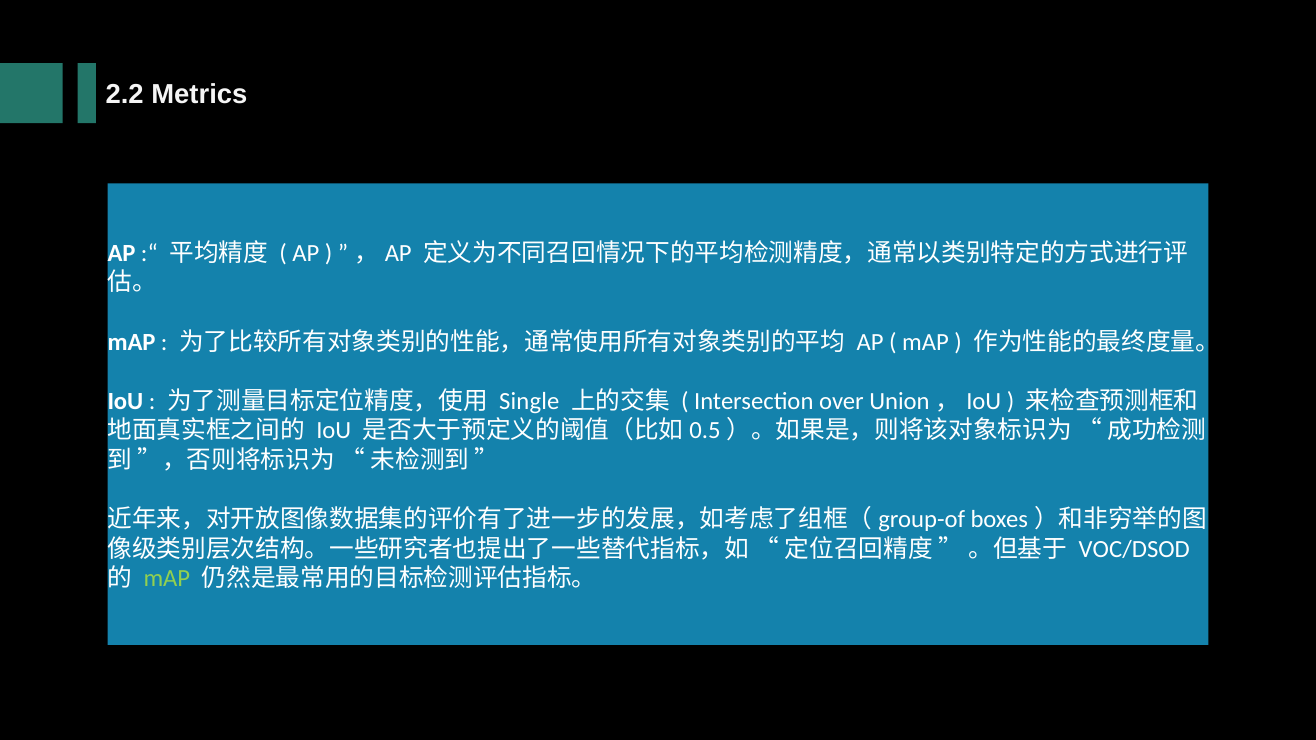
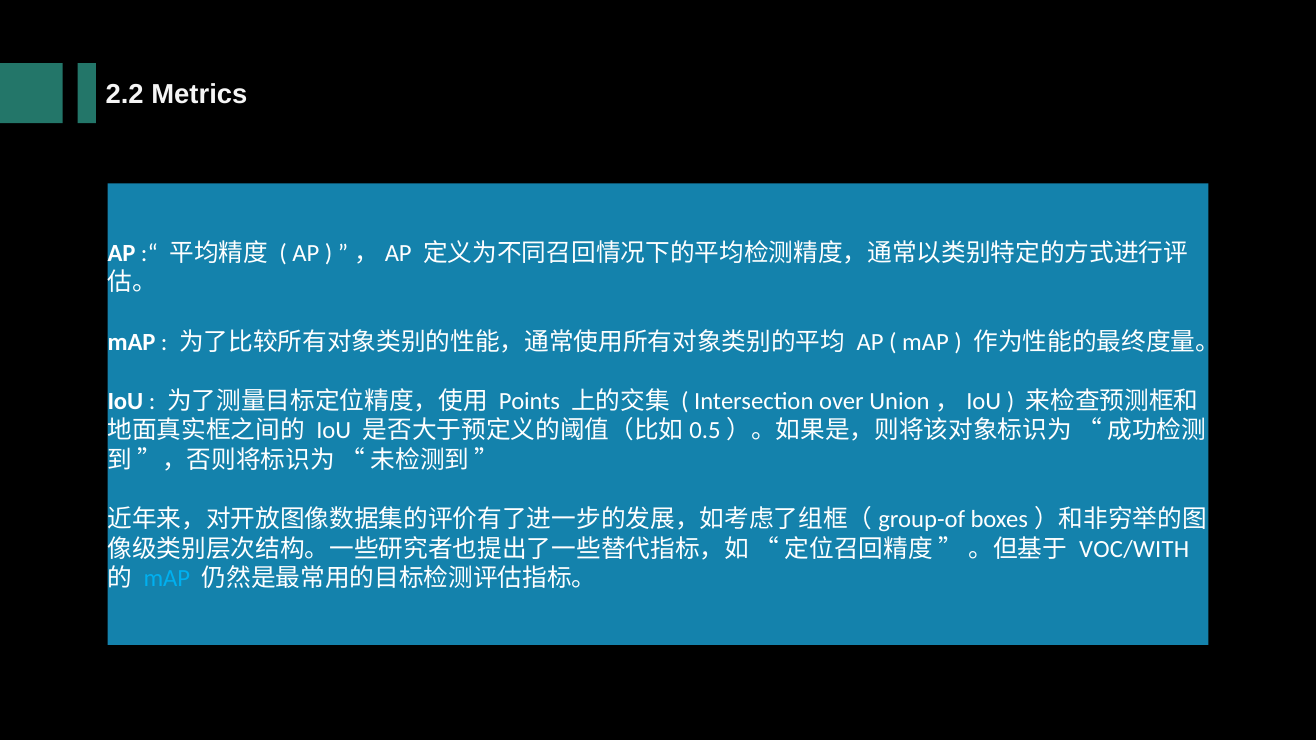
Single: Single -> Points (529, 401)
VOC/DSOD: VOC/DSOD -> VOC/WITH (1134, 549)
mAP colour: light green -> light blue (167, 579)
